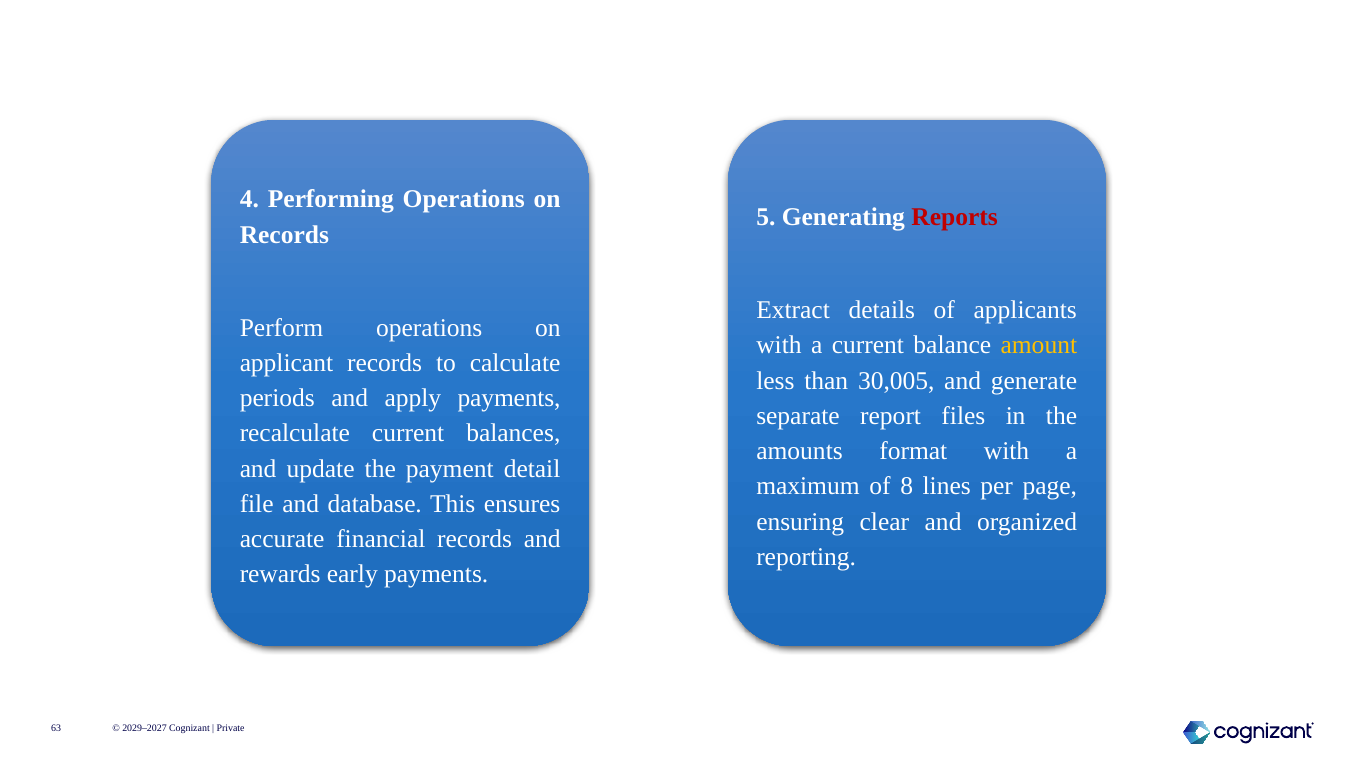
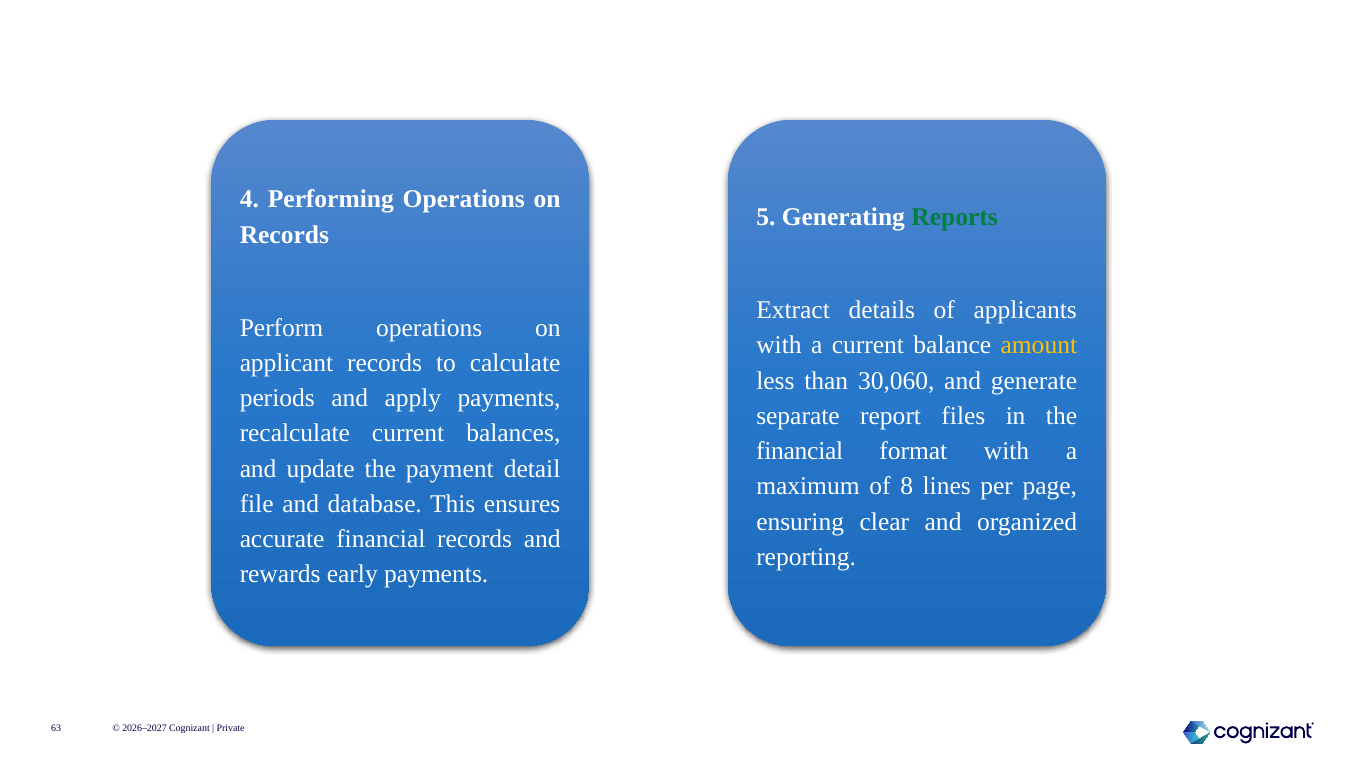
Reports colour: red -> green (955, 217)
30,005: 30,005 -> 30,060 (896, 381)
amounts: amounts -> financial (800, 451)
2029–2027: 2029–2027 -> 2026–2027 (145, 728)
